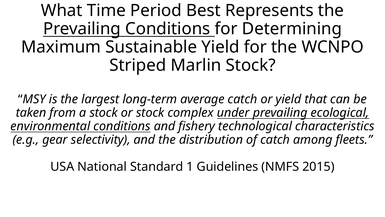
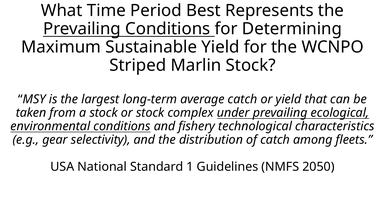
2015: 2015 -> 2050 (318, 166)
